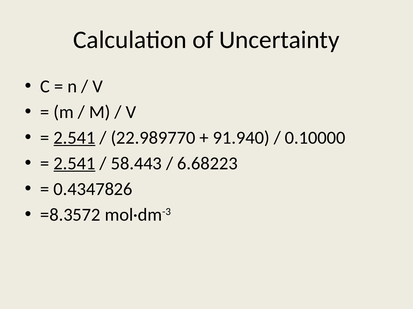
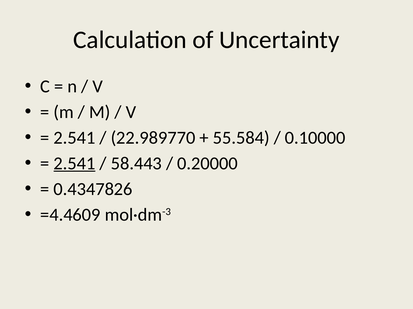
2.541 underline: present -> none (74, 138)
91.940: 91.940 -> 55.584 (241, 138)
6.68223: 6.68223 -> 0.20000 (208, 164)
=8.3572: =8.3572 -> =4.4609 (70, 215)
